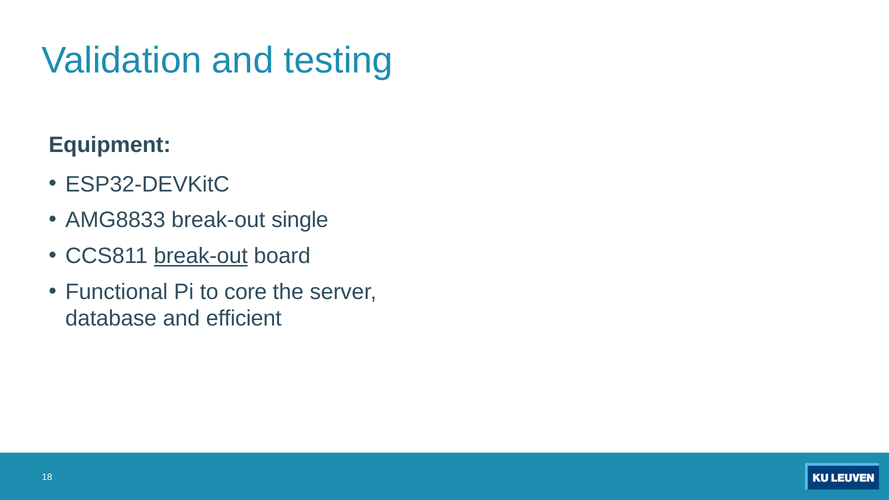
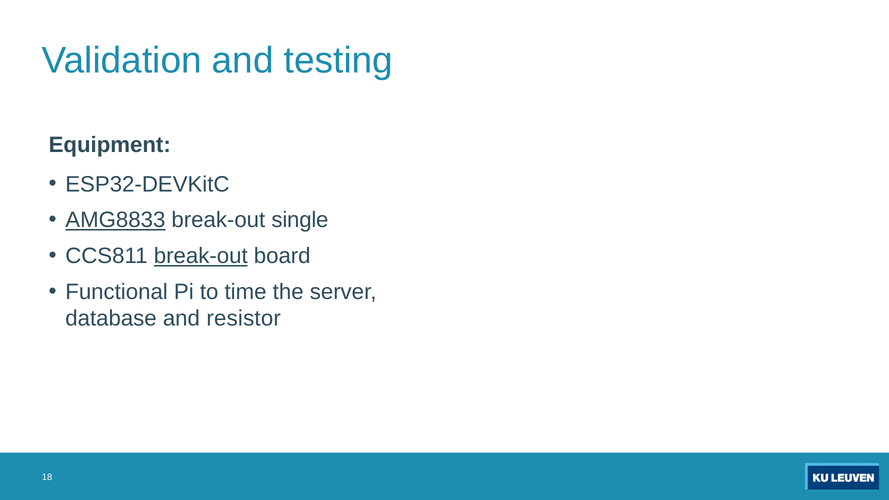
AMG8833 underline: none -> present (115, 220)
core: core -> time (246, 292)
efficient: efficient -> resistor (244, 319)
